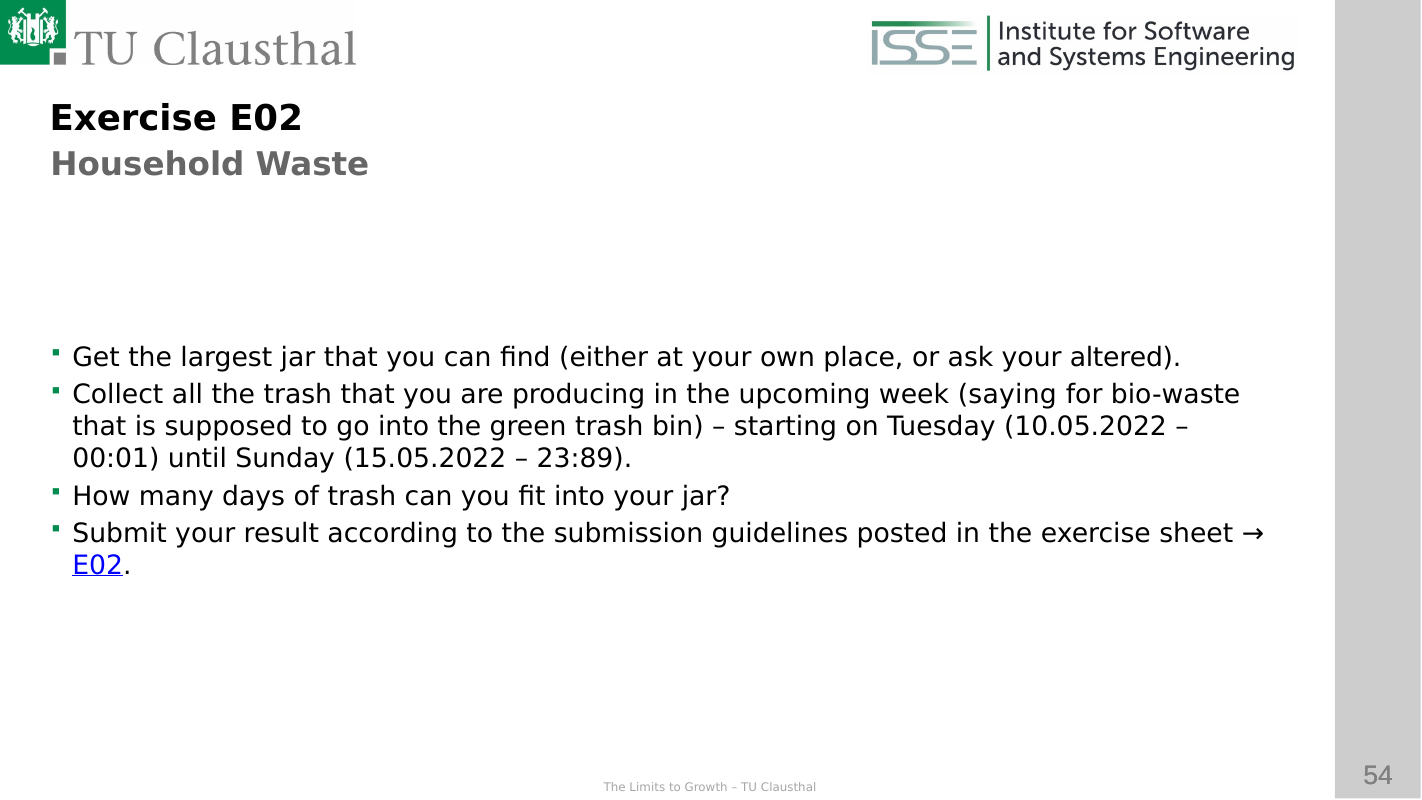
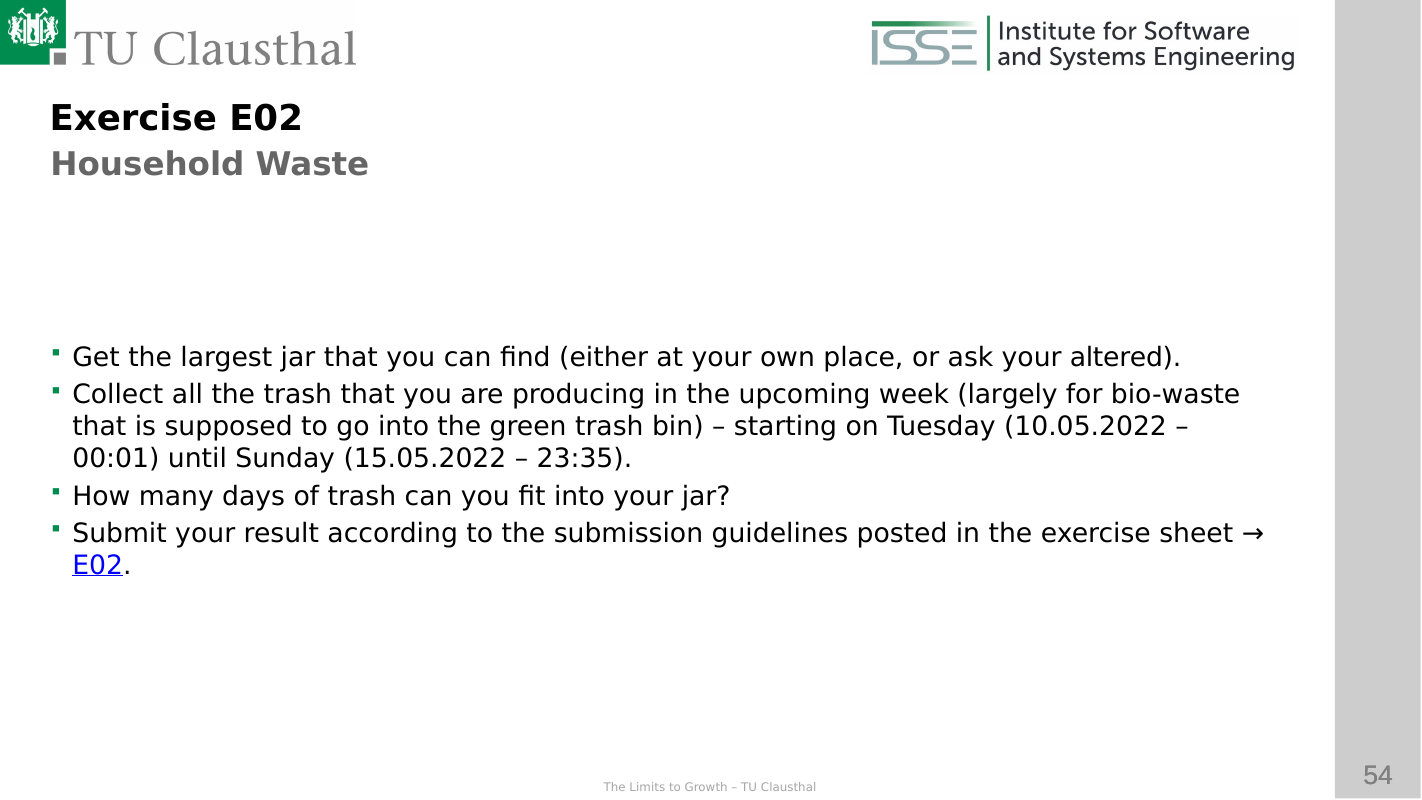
saying: saying -> largely (1008, 395)
23:89: 23:89 -> 23:35 (584, 459)
